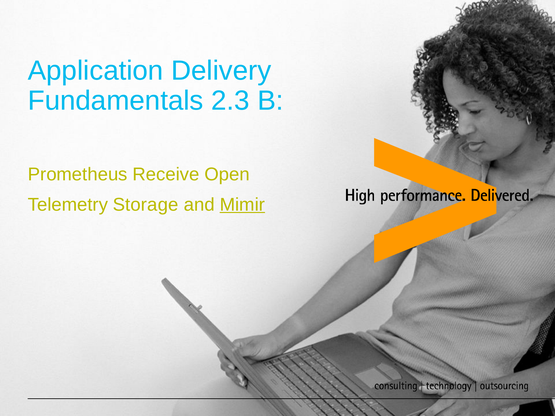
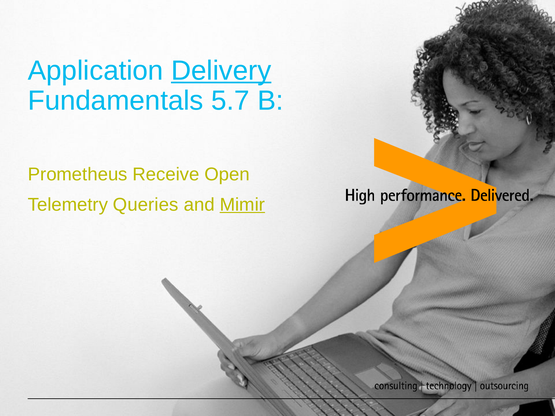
Delivery underline: none -> present (221, 71)
2.3: 2.3 -> 5.7 (230, 101)
Storage: Storage -> Queries (146, 205)
